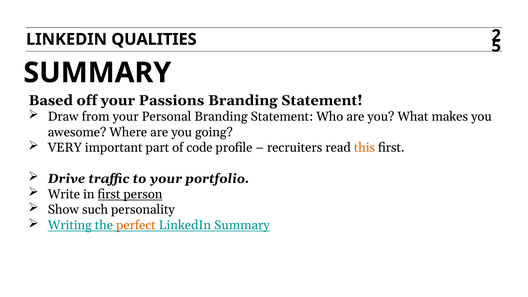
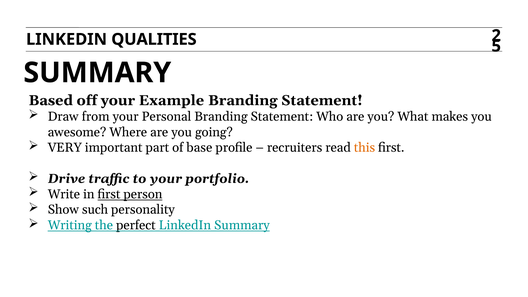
Passions: Passions -> Example (171, 100)
code: code -> base (199, 147)
perfect colour: orange -> black (136, 225)
